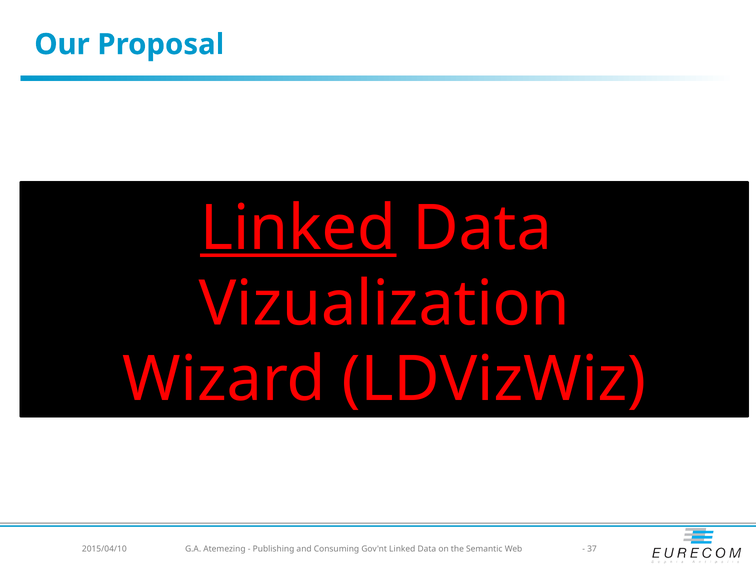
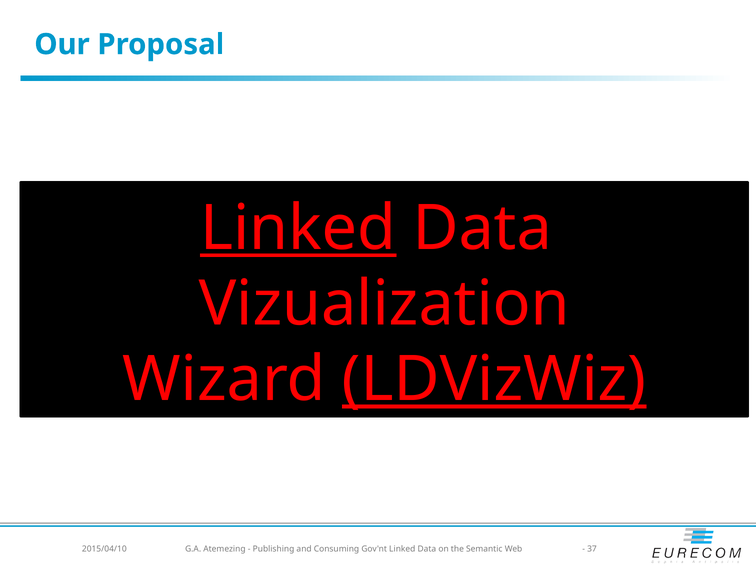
LDVizWiz underline: none -> present (494, 379)
